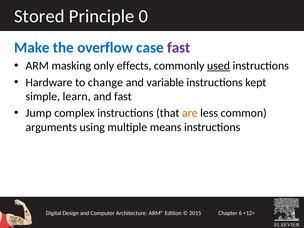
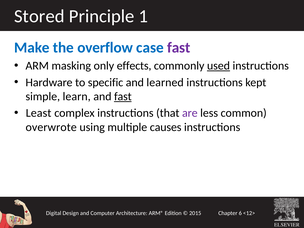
0: 0 -> 1 (143, 16)
change: change -> specific (106, 82)
variable: variable -> learned (165, 82)
fast underline: none -> present (123, 97)
Jump: Jump -> Least (39, 113)
are colour: orange -> purple (190, 113)
arguments: arguments -> overwrote (51, 127)
means: means -> causes (166, 127)
